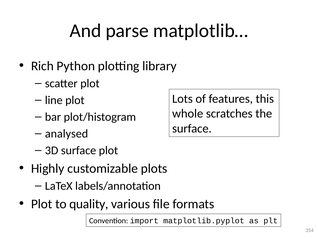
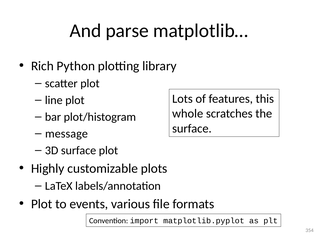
analysed: analysed -> message (66, 134)
quality: quality -> events (89, 204)
